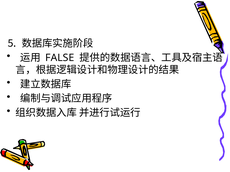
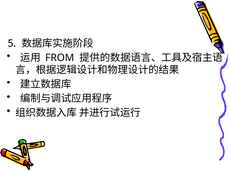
FALSE: FALSE -> FROM (60, 58)
